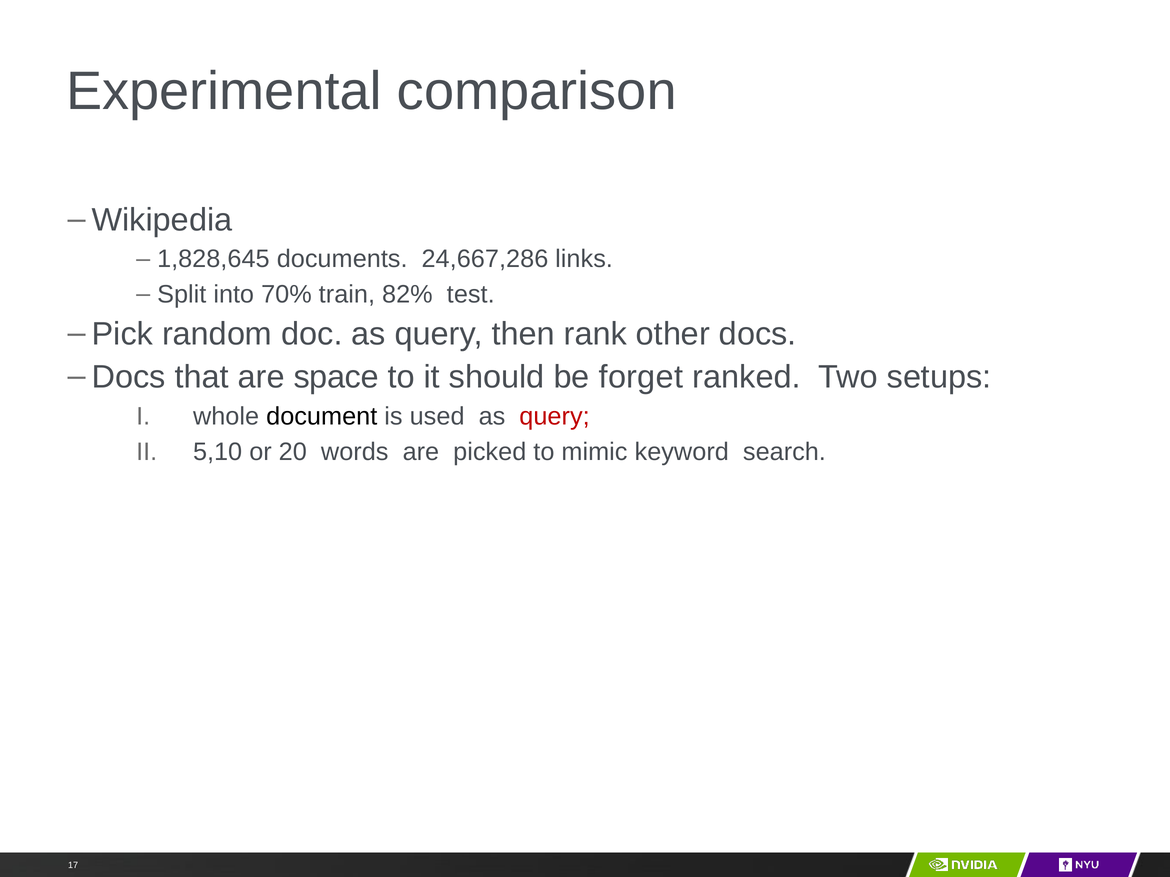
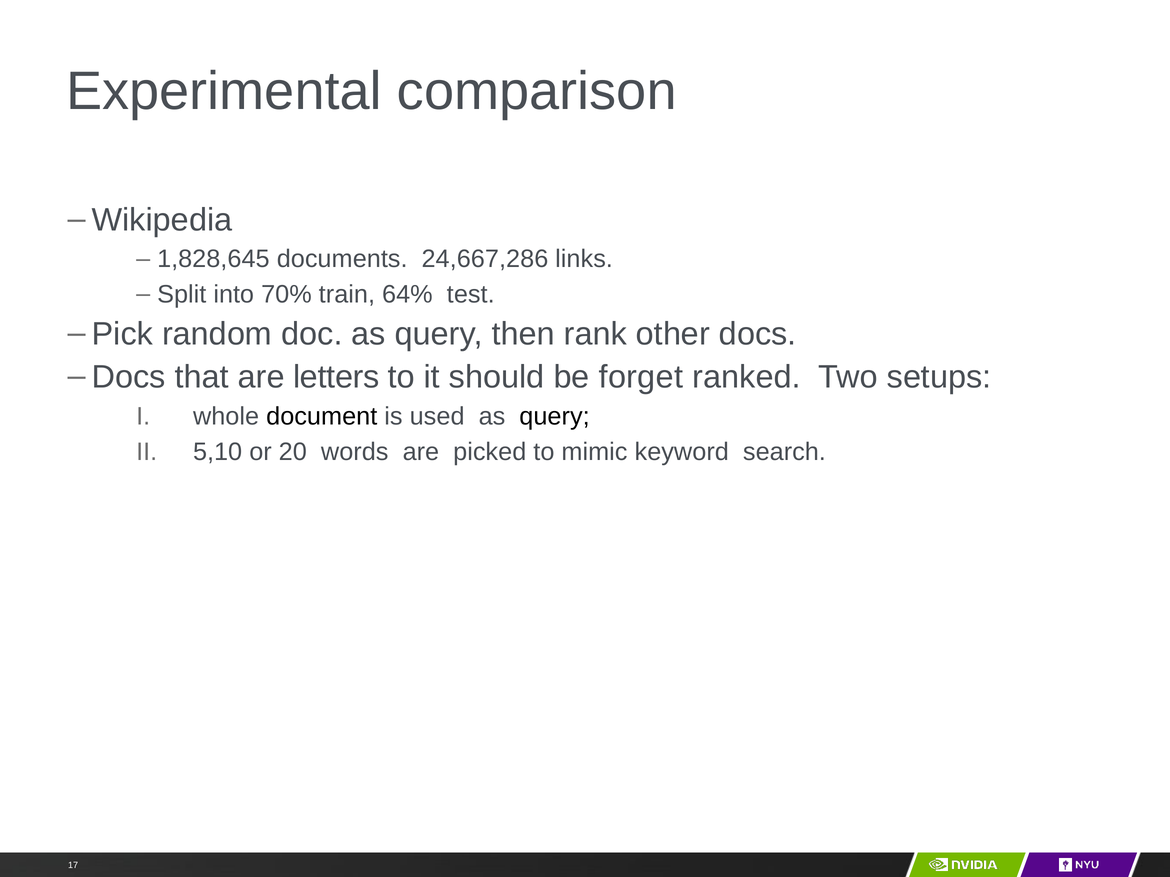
82%: 82% -> 64% (407, 295)
space: space -> letters (336, 377)
query colour: red -> black (554, 417)
